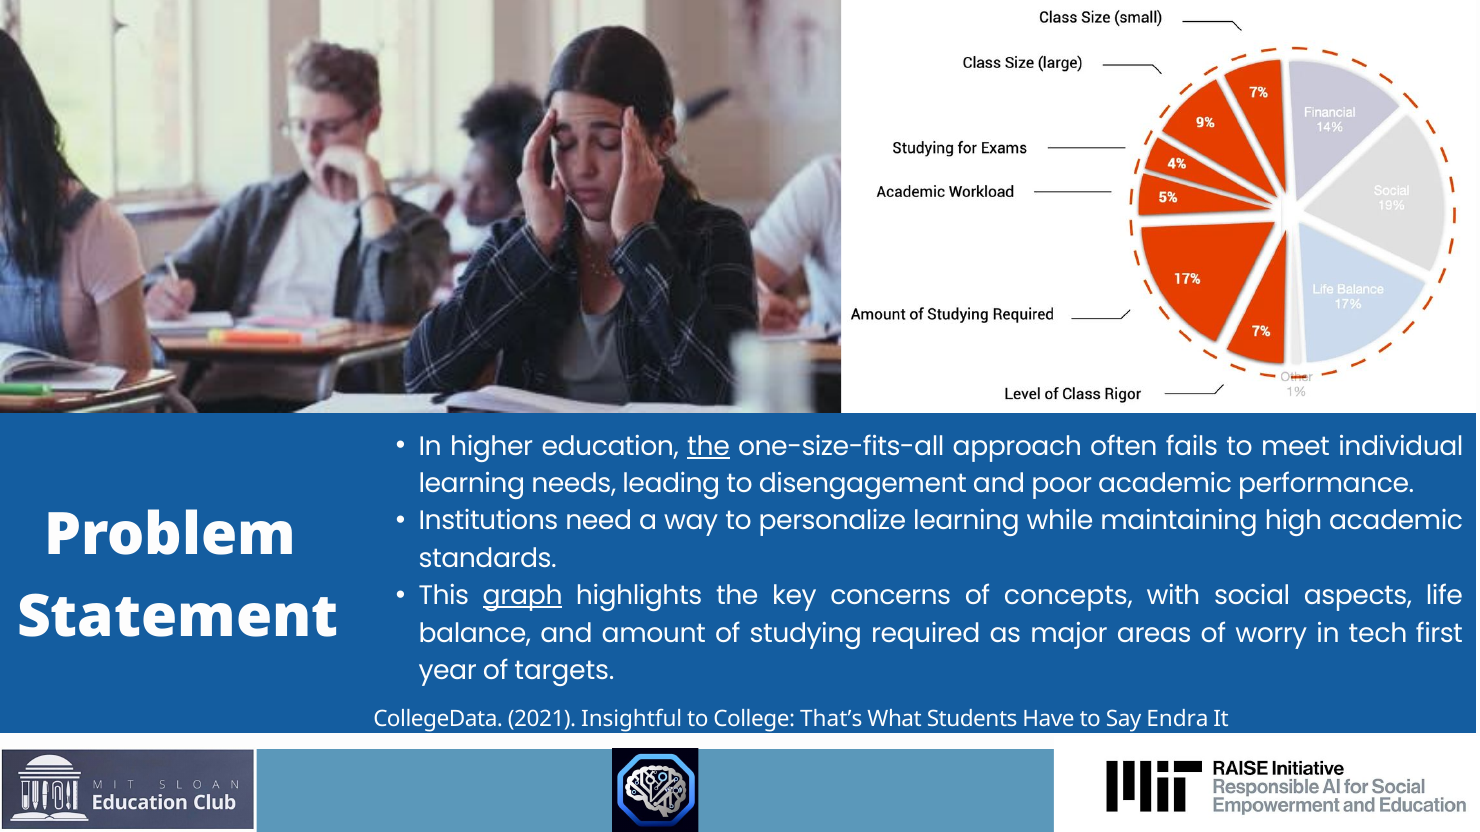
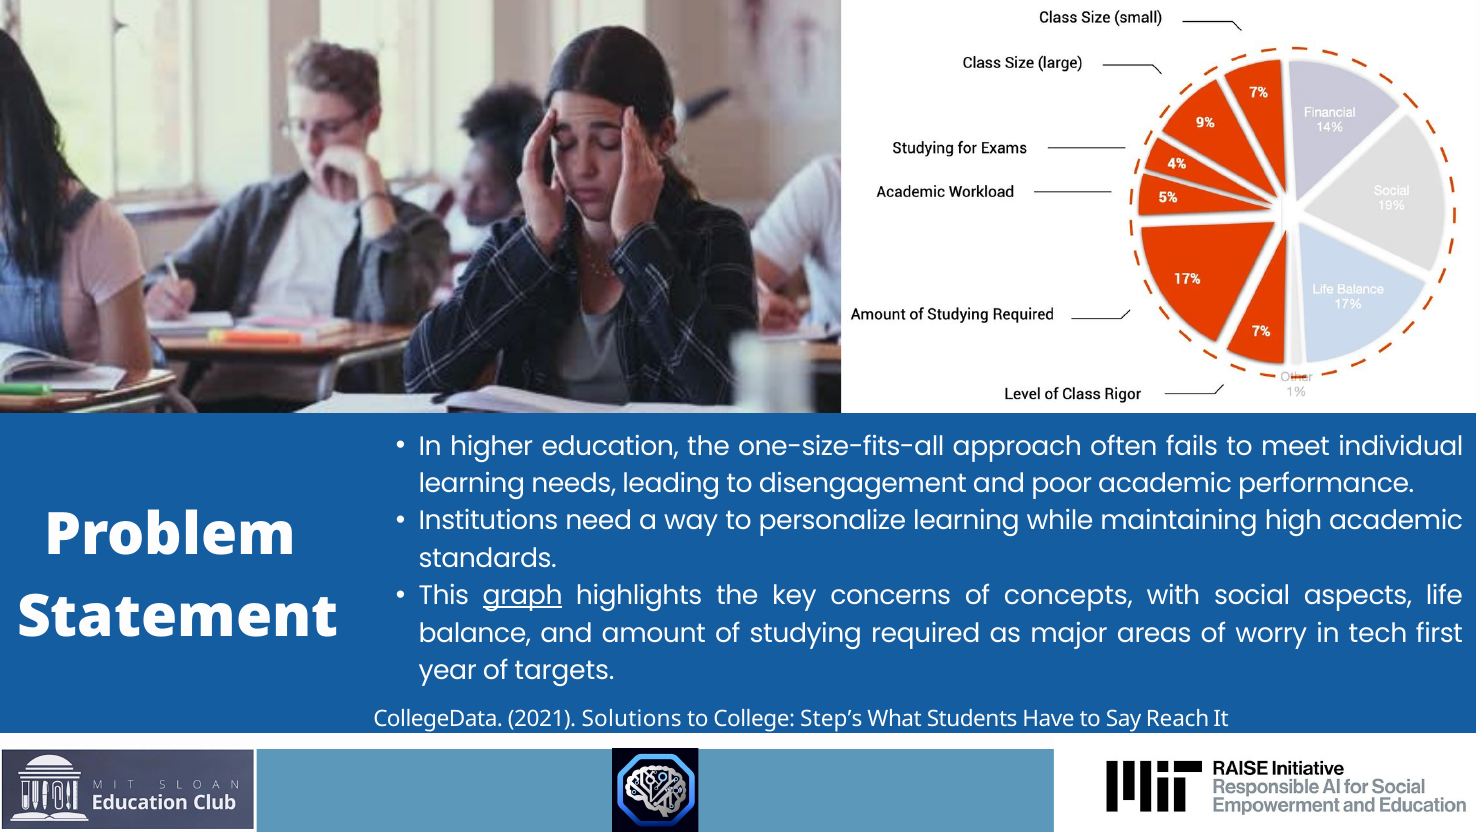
the underline: present -> none (709, 447)
Insightful: Insightful -> Solutions (632, 719)
That’s: That’s -> Step’s (831, 719)
Endra: Endra -> Reach (1178, 719)
